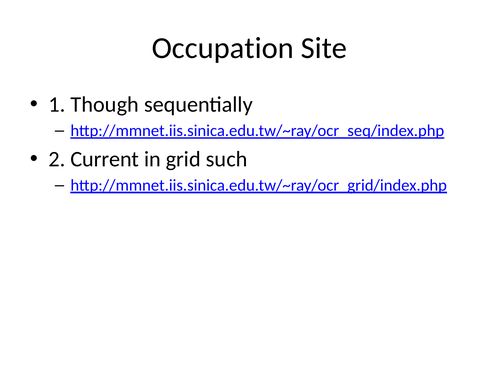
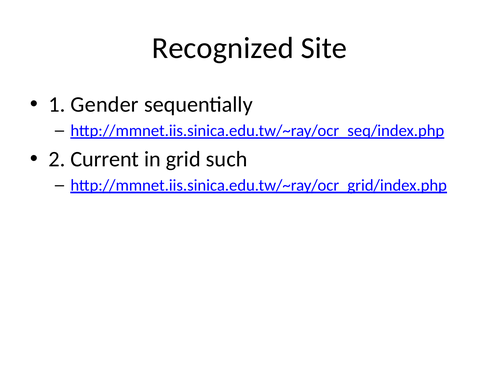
Occupation: Occupation -> Recognized (223, 48)
Though: Though -> Gender (105, 105)
